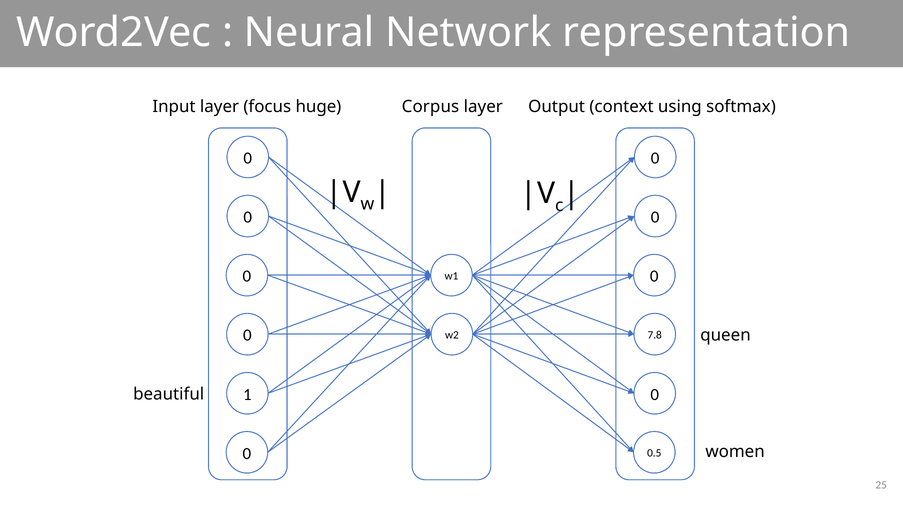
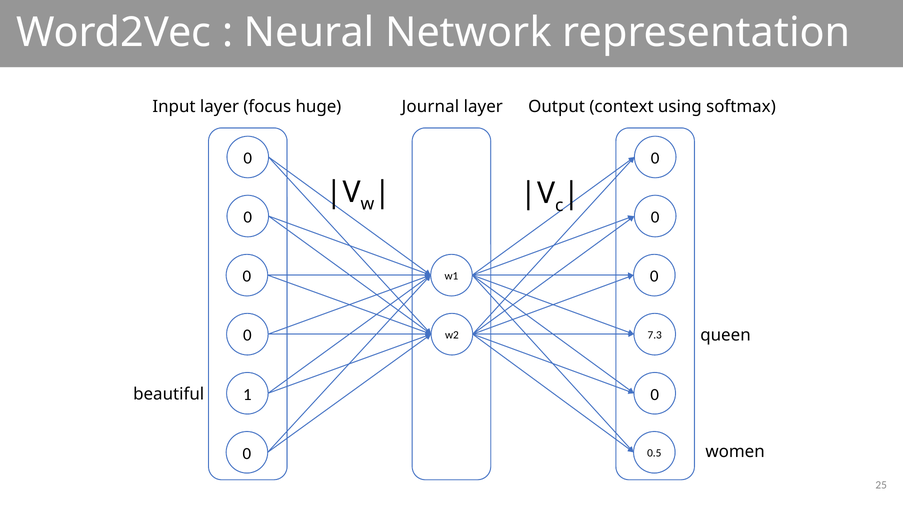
Corpus: Corpus -> Journal (430, 106)
7.8: 7.8 -> 7.3 (655, 335)
